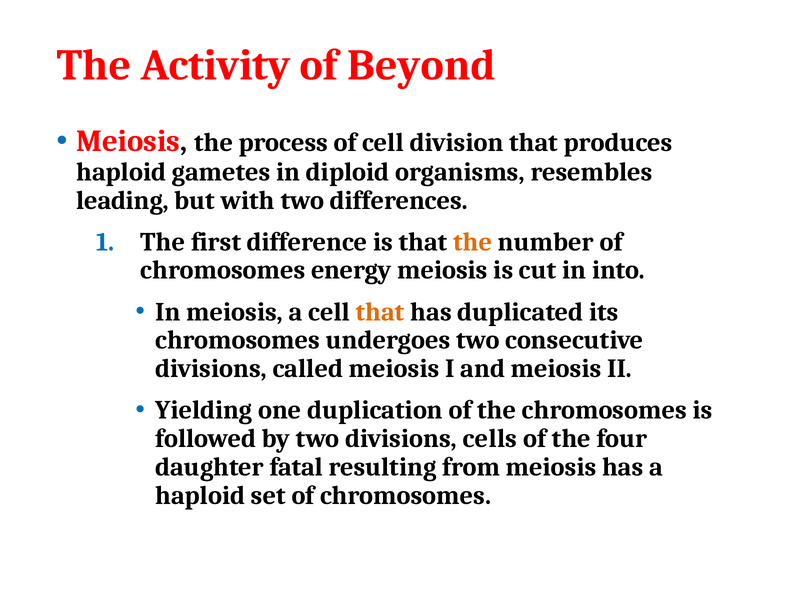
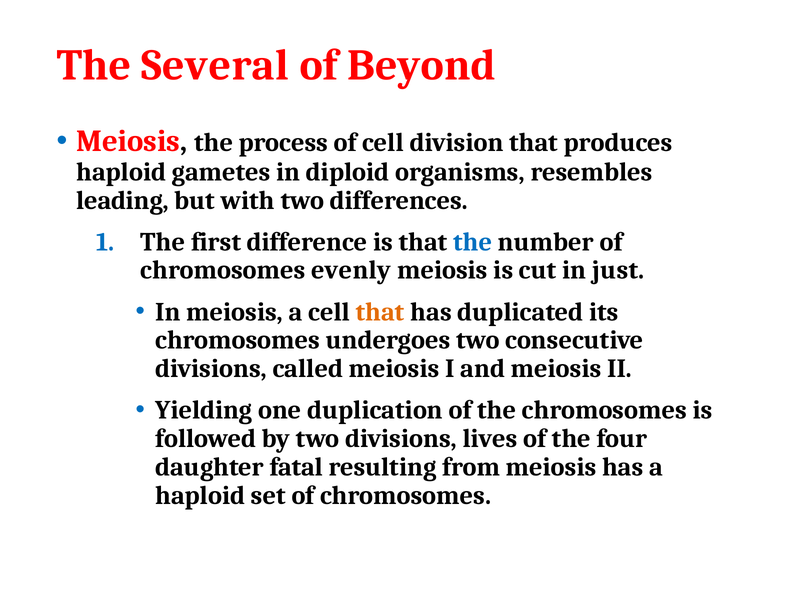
Activity: Activity -> Several (215, 65)
the colour: orange -> blue (473, 242)
energy: energy -> evenly (351, 271)
into: into -> just (618, 271)
cells: cells -> lives (490, 439)
